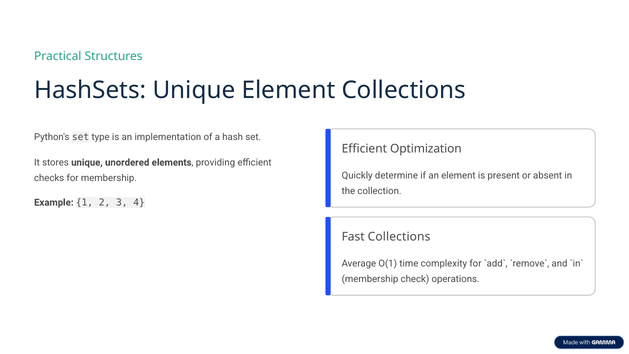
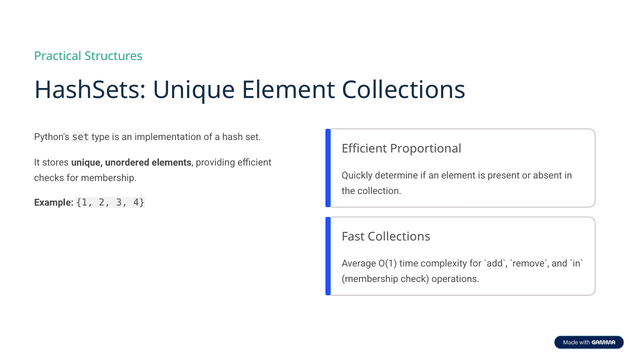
Optimization: Optimization -> Proportional (426, 148)
